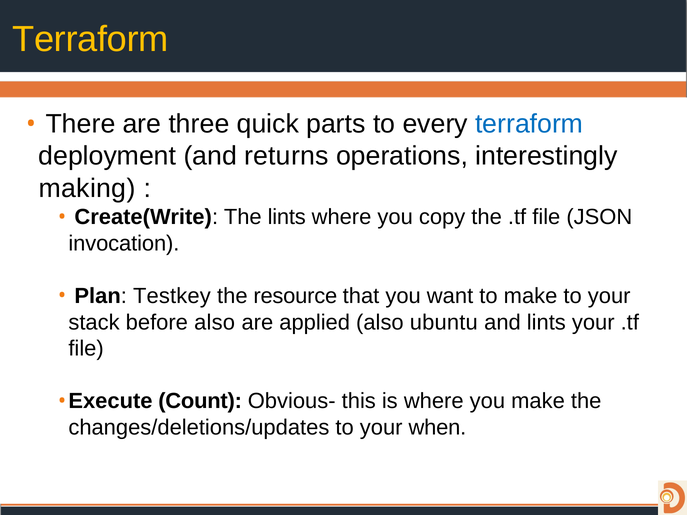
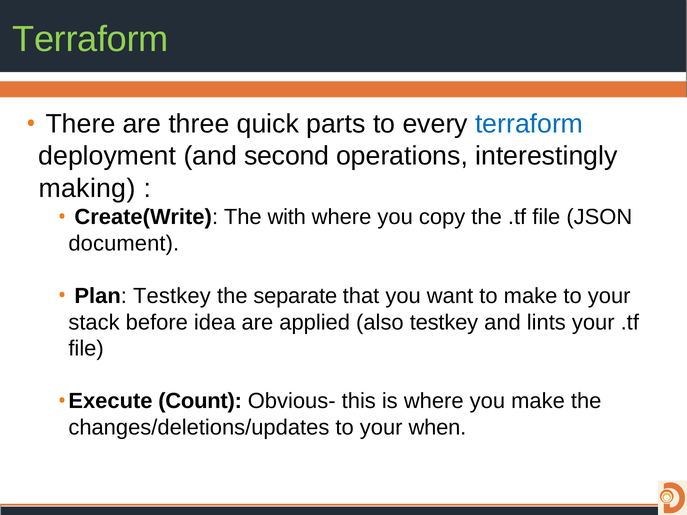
Terraform colour: yellow -> light green (90, 39)
returns: returns -> second (287, 156)
The lints: lints -> with (287, 217)
invocation: invocation -> document (124, 244)
resource: resource -> separate (295, 296)
before also: also -> idea (215, 322)
also ubuntu: ubuntu -> testkey (444, 322)
